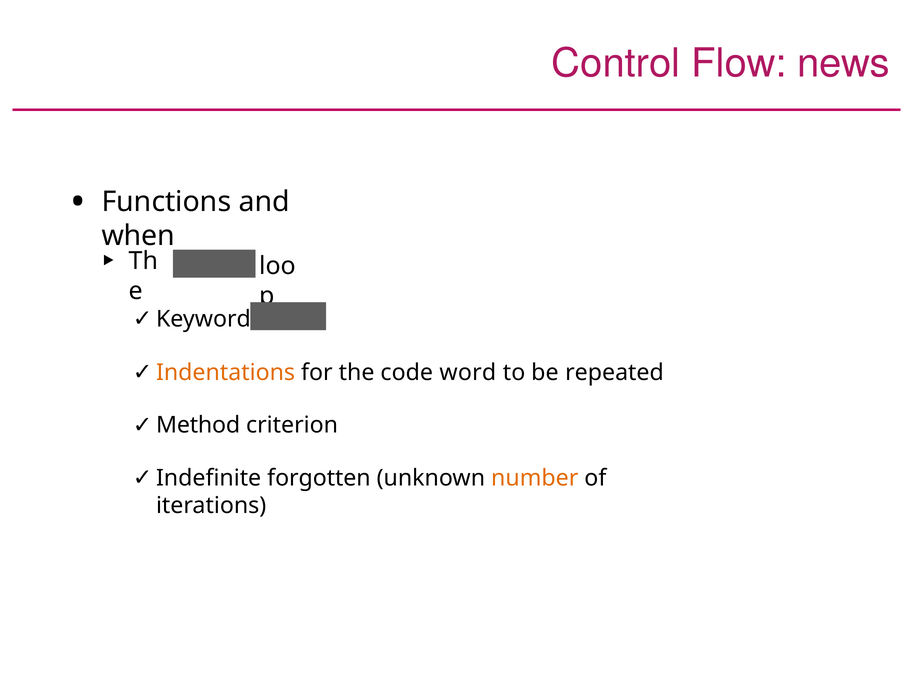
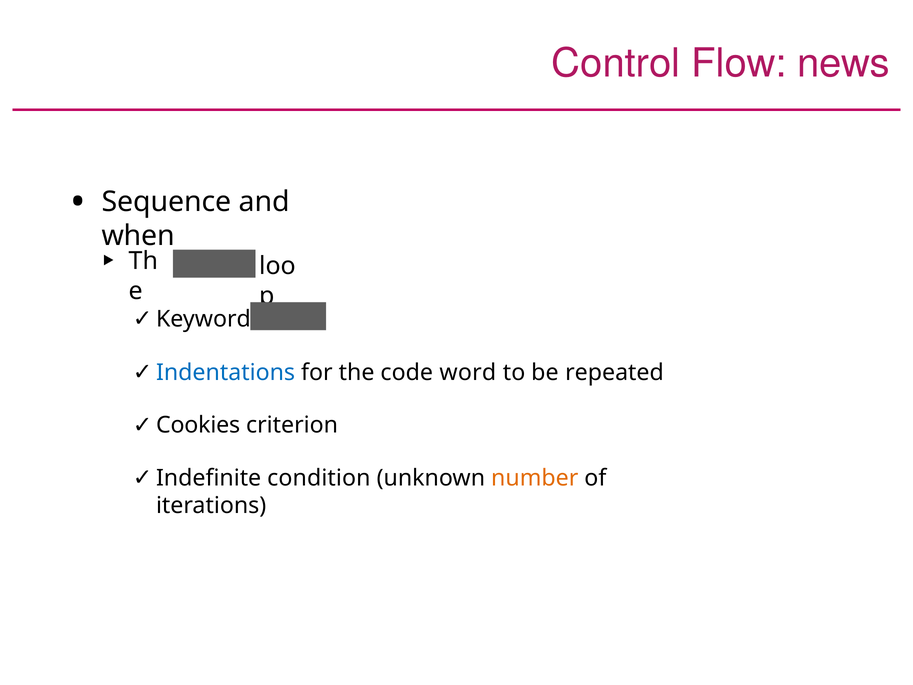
Functions: Functions -> Sequence (166, 202)
Indentations colour: orange -> blue (226, 372)
Method: Method -> Cookies (198, 425)
forgotten: forgotten -> condition (319, 478)
